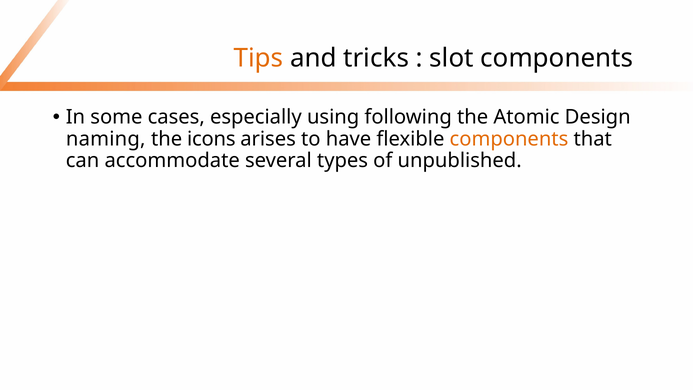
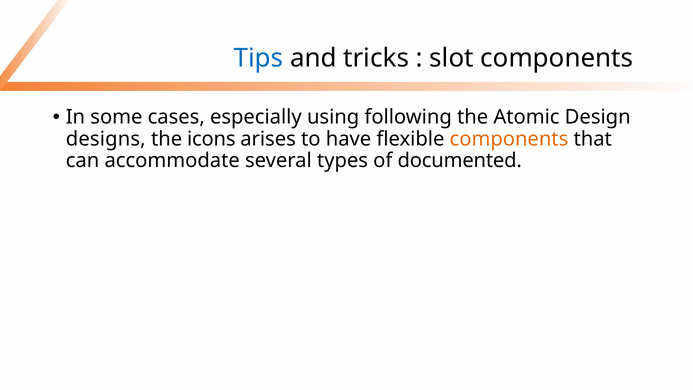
Tips colour: orange -> blue (259, 58)
naming: naming -> designs (106, 139)
unpublished: unpublished -> documented (460, 161)
